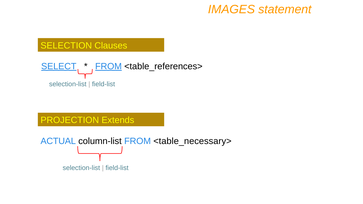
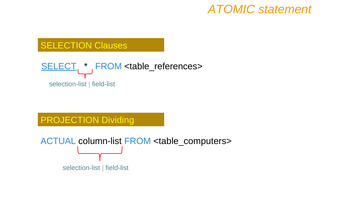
IMAGES: IMAGES -> ATOMIC (231, 9)
FROM underline: present -> none (108, 67)
Extends: Extends -> Dividing (118, 120)
<table_necessary>: <table_necessary> -> <table_computers> (192, 141)
